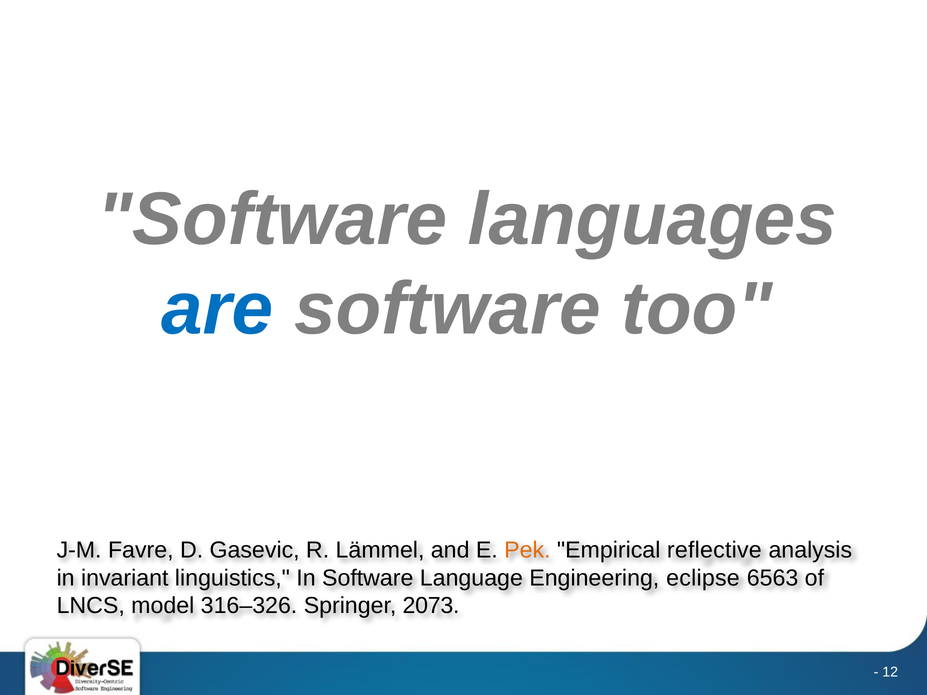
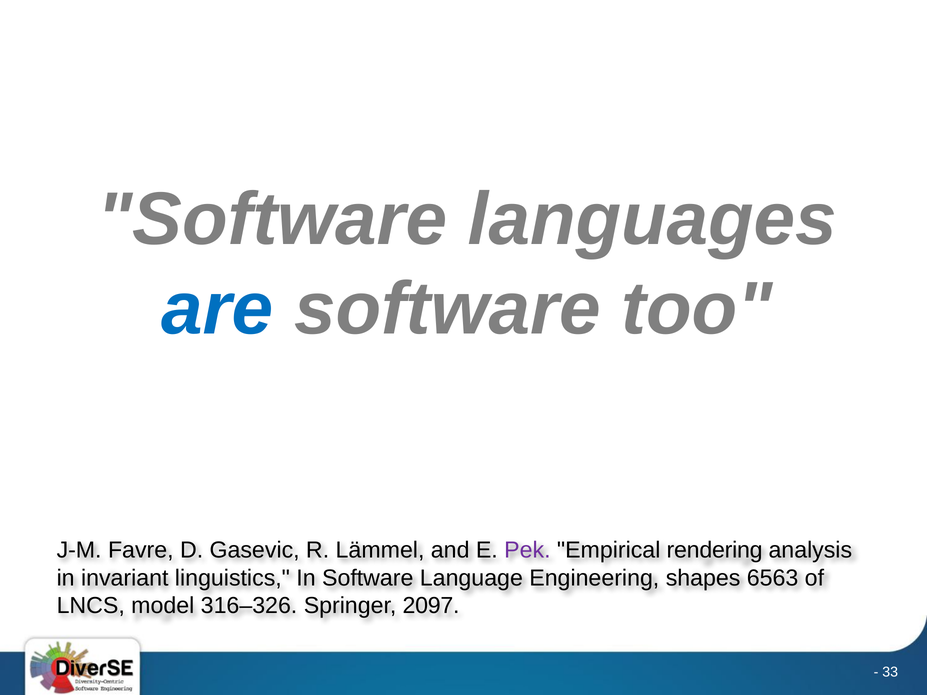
Pek colour: orange -> purple (527, 550)
reflective: reflective -> rendering (715, 550)
eclipse: eclipse -> shapes (703, 578)
2073: 2073 -> 2097 (431, 606)
12: 12 -> 33 (890, 673)
